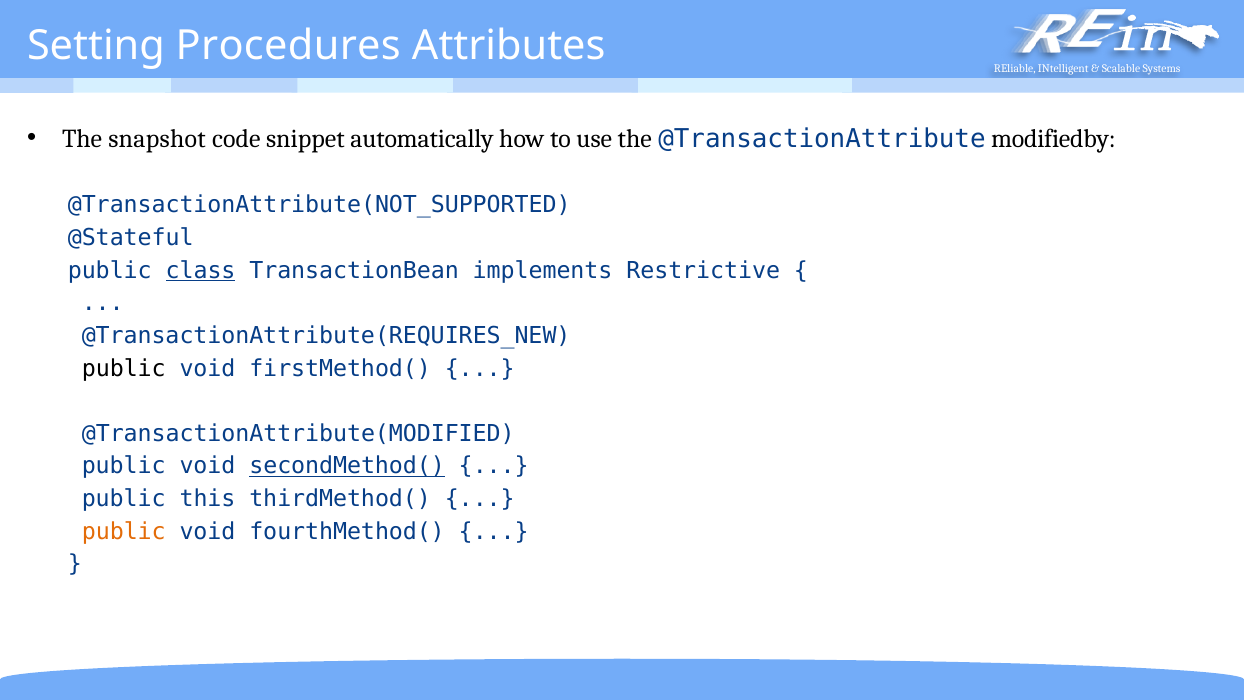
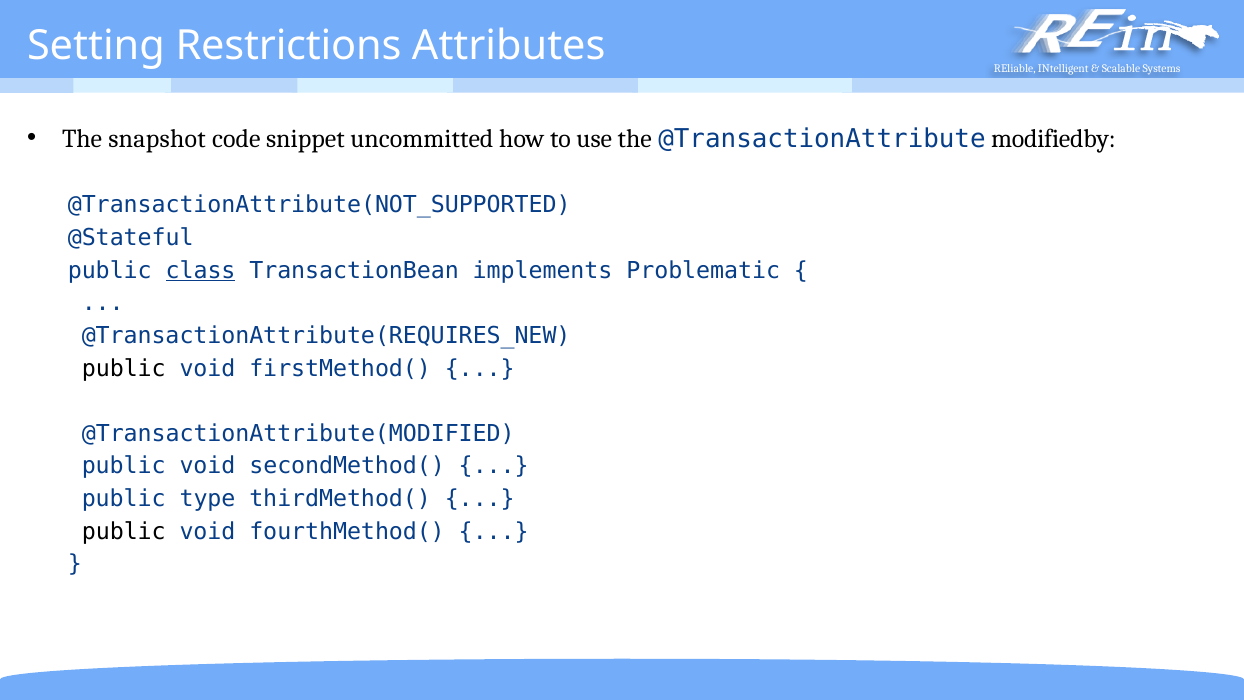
Procedures: Procedures -> Restrictions (289, 45)
automatically: automatically -> uncommitted (422, 139)
Restrictive: Restrictive -> Problematic (703, 270)
secondMethod( underline: present -> none (347, 466)
this: this -> type (208, 499)
public colour: orange -> black (124, 531)
